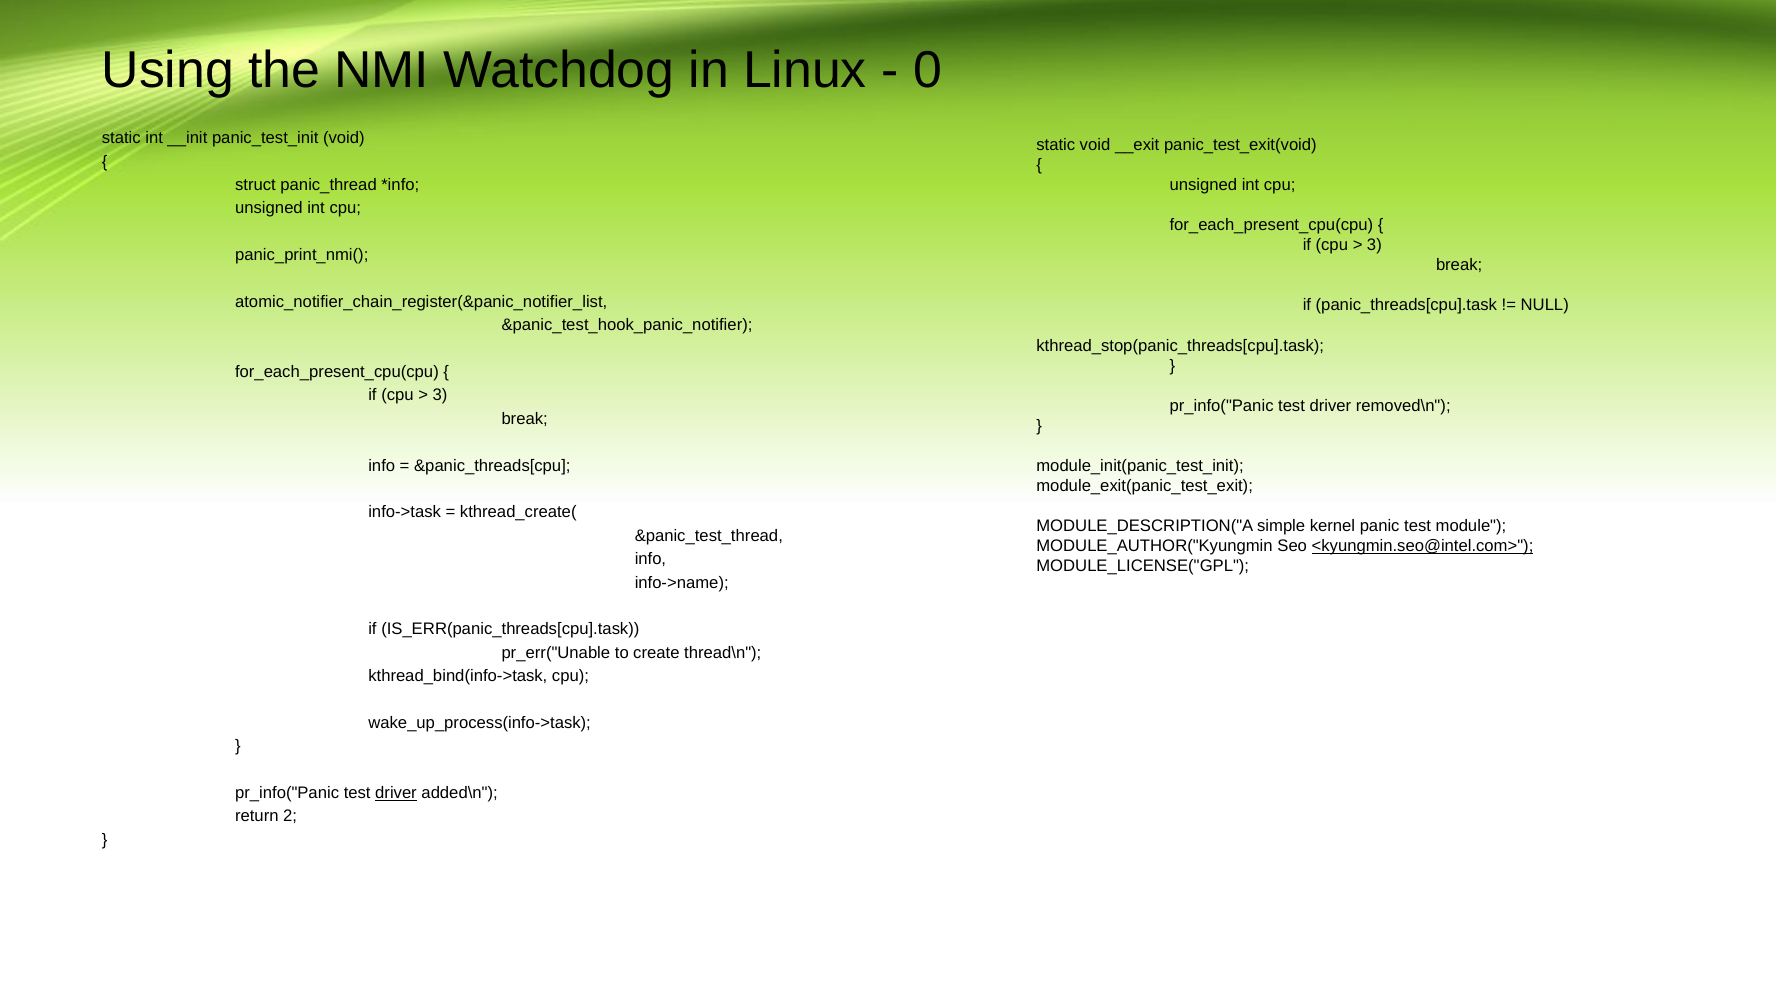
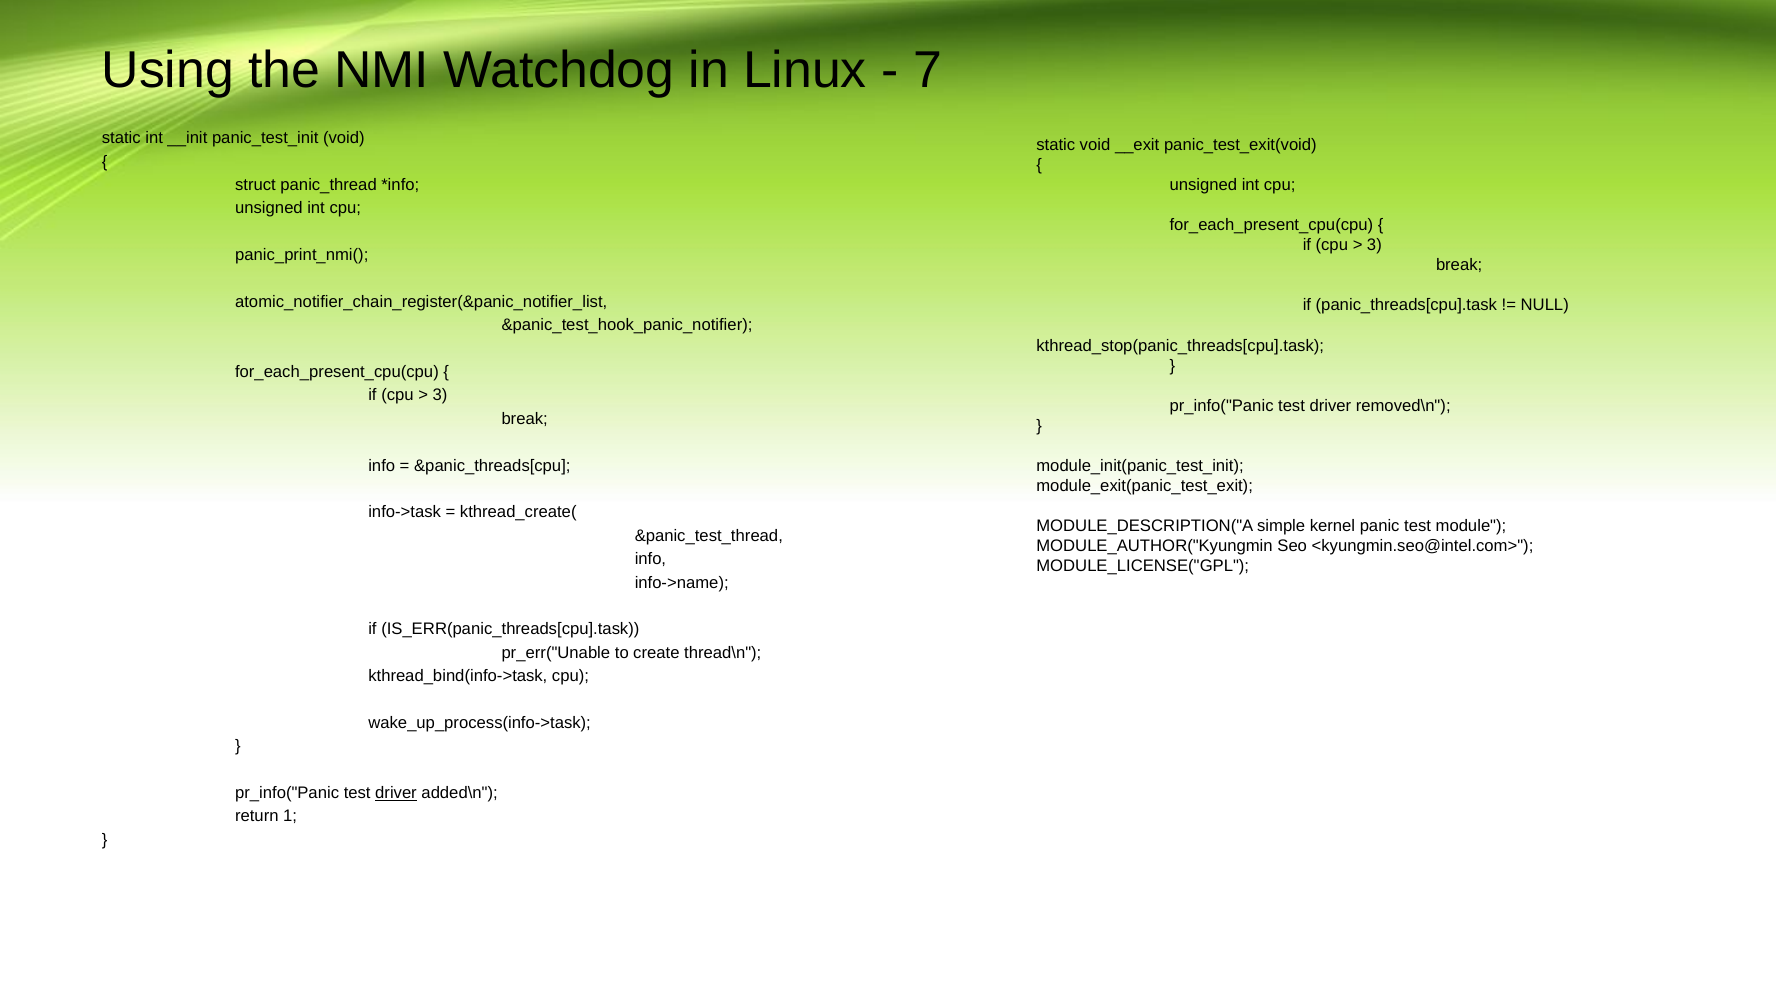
0: 0 -> 7 (928, 70)
<kyungmin.seo@intel.com> underline: present -> none (1423, 546)
2: 2 -> 1 (290, 816)
